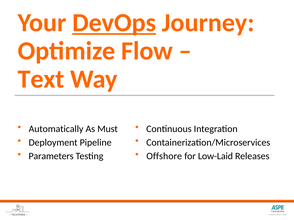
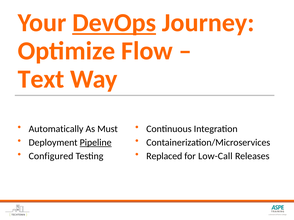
Pipeline underline: none -> present (96, 143)
Parameters: Parameters -> Configured (51, 157)
Offshore: Offshore -> Replaced (164, 157)
Low-Laid: Low-Laid -> Low-Call (215, 157)
